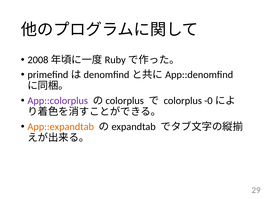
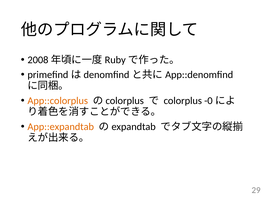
App::colorplus colour: purple -> orange (58, 101)
